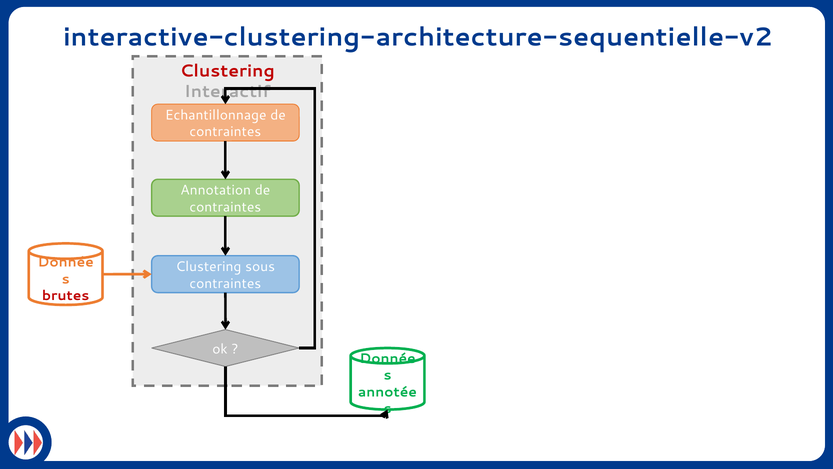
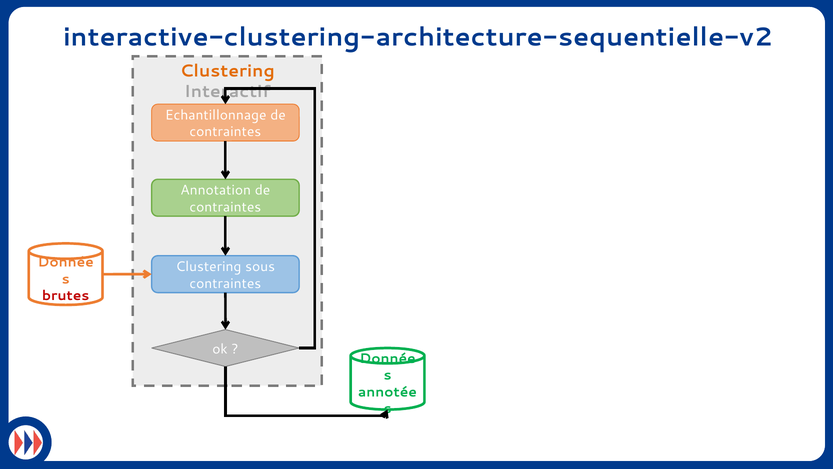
Clustering colour: red -> orange (227, 71)
